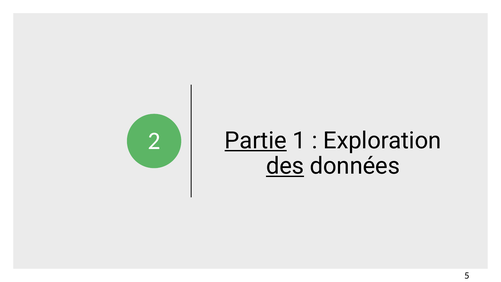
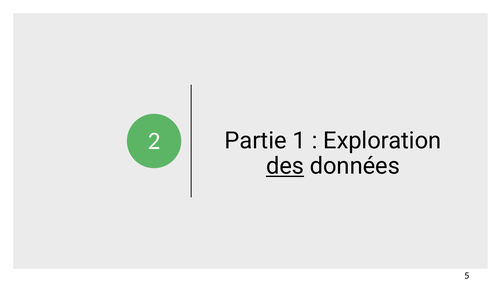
Partie underline: present -> none (256, 141)
